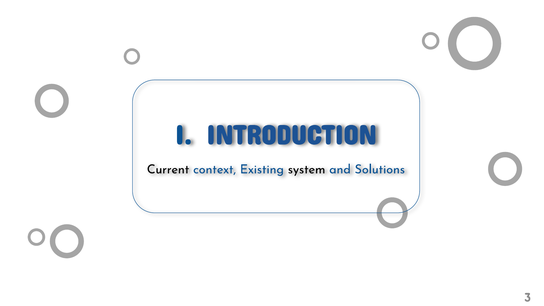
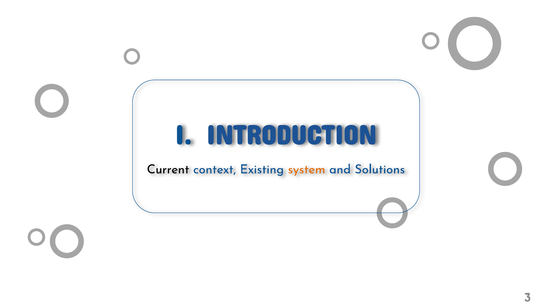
system colour: black -> orange (307, 169)
